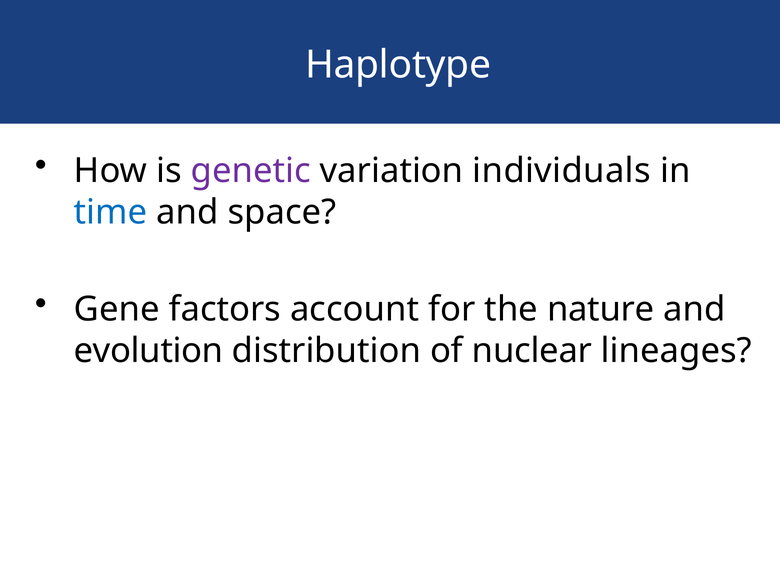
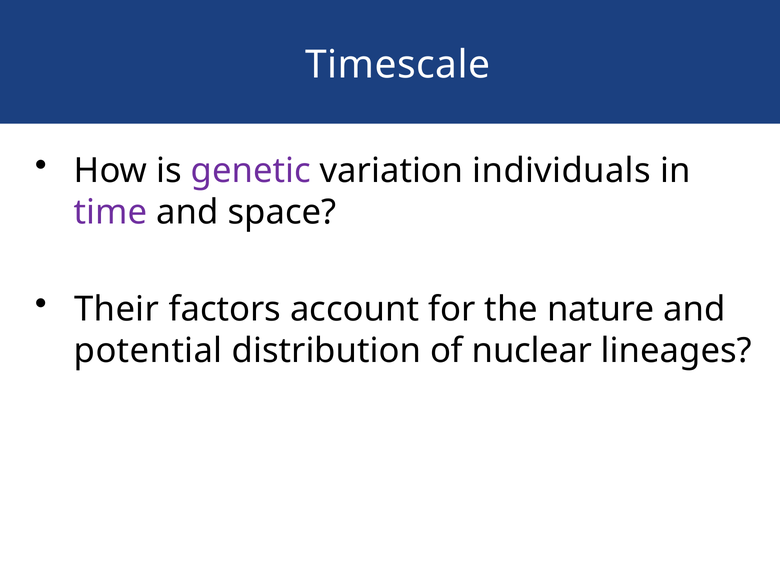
Haplotype: Haplotype -> Timescale (398, 65)
time colour: blue -> purple (111, 212)
Gene: Gene -> Their (117, 309)
evolution: evolution -> potential (148, 351)
